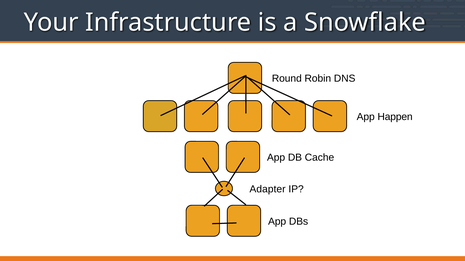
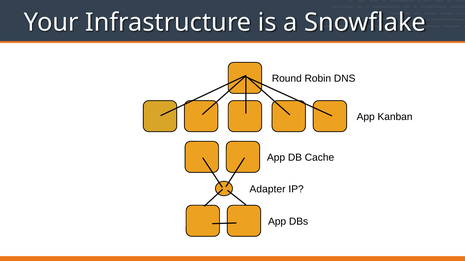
Happen: Happen -> Kanban (395, 117)
